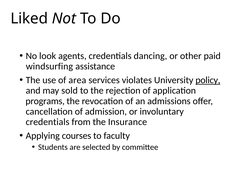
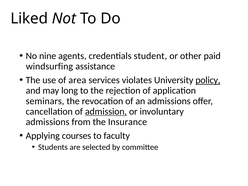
look: look -> nine (48, 56)
dancing: dancing -> student (150, 56)
sold: sold -> long (70, 91)
programs: programs -> seminars (45, 101)
admission underline: none -> present (106, 111)
credentials: credentials -> admissions (48, 122)
